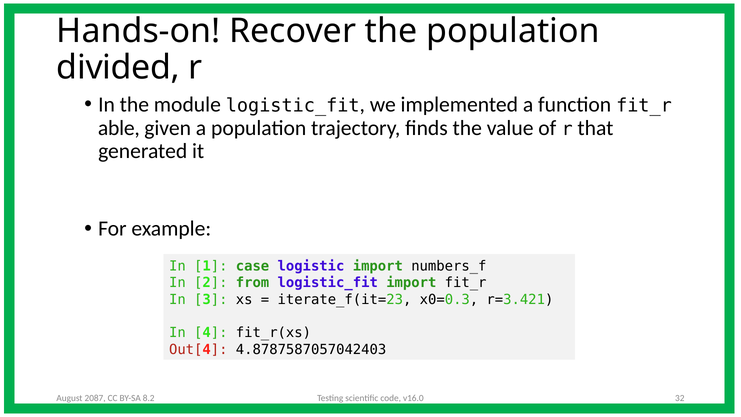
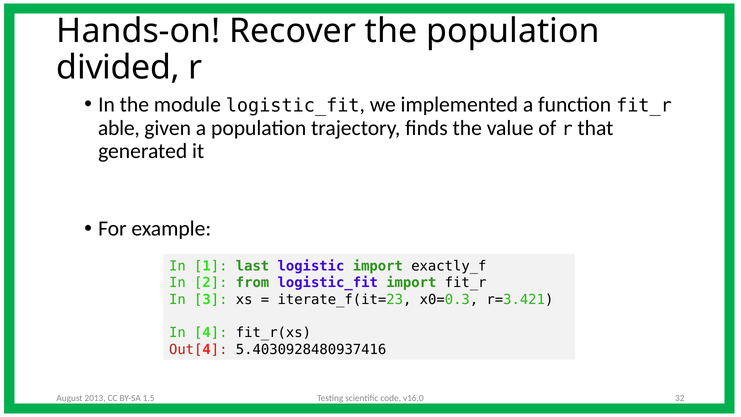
case: case -> last (253, 266)
numbers_f: numbers_f -> exactly_f (449, 266)
4.8787587057042403: 4.8787587057042403 -> 5.4030928480937416 (311, 349)
2087: 2087 -> 2013 (95, 398)
8.2: 8.2 -> 1.5 (149, 398)
